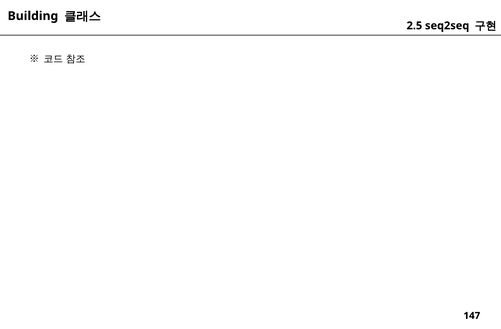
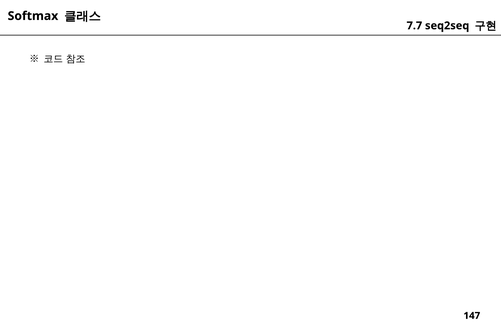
Building: Building -> Softmax (33, 16)
2.5: 2.5 -> 7.7 (414, 26)
